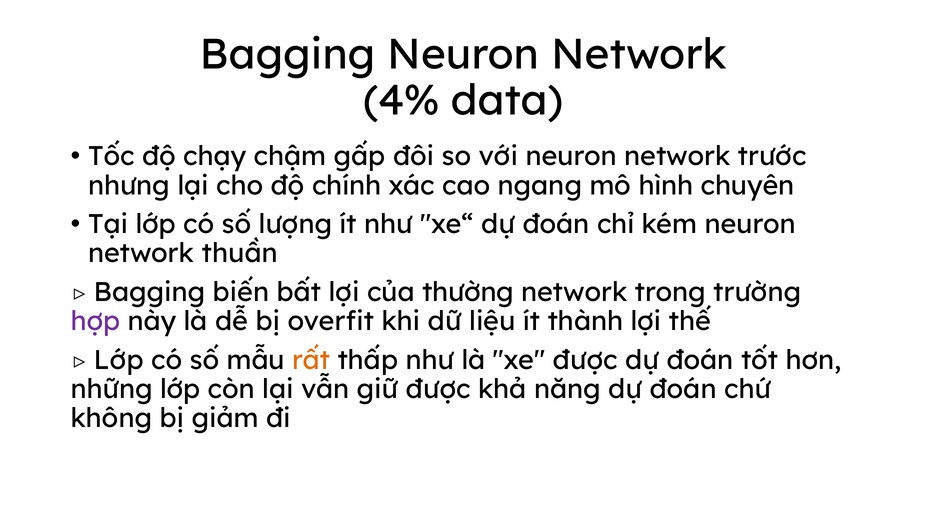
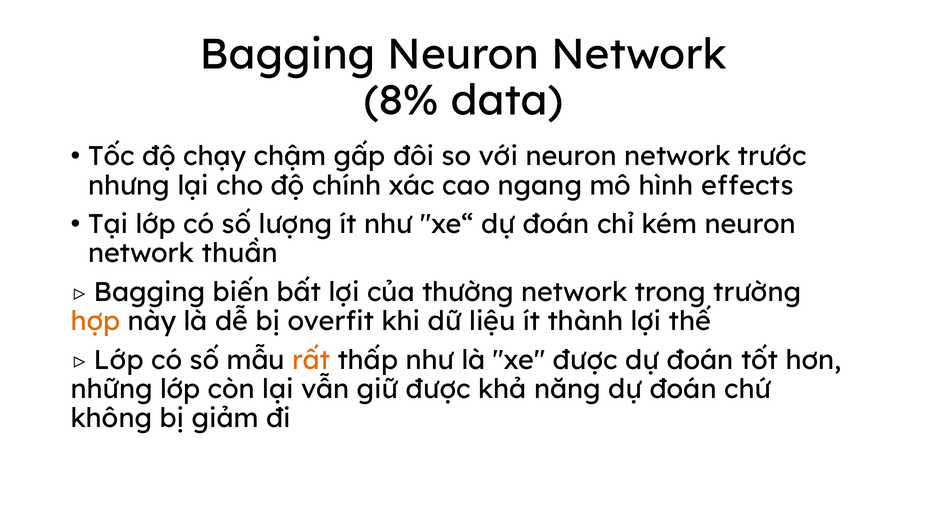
4%: 4% -> 8% (401, 101)
chuyên: chuyên -> effects (747, 186)
hợp colour: purple -> orange (96, 322)
